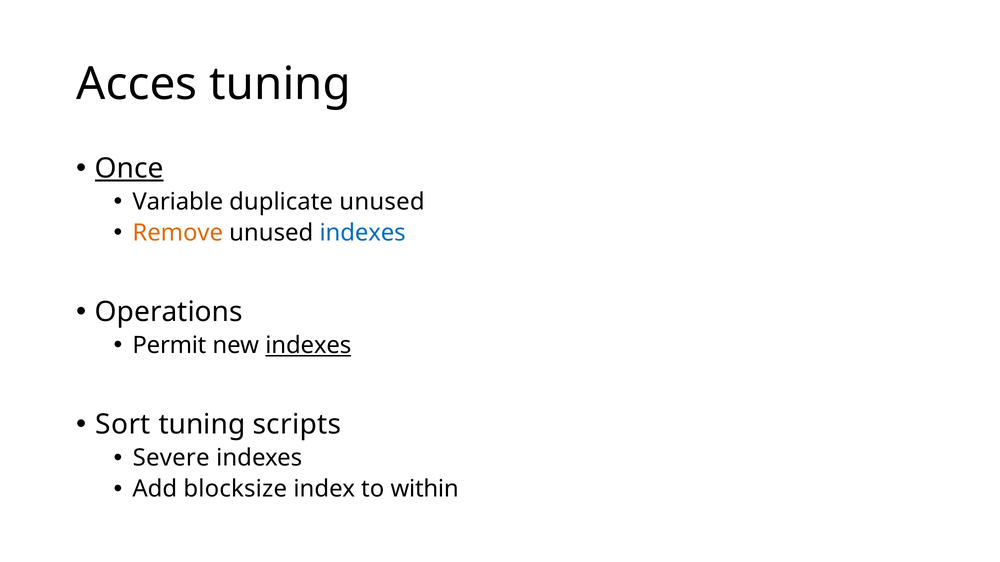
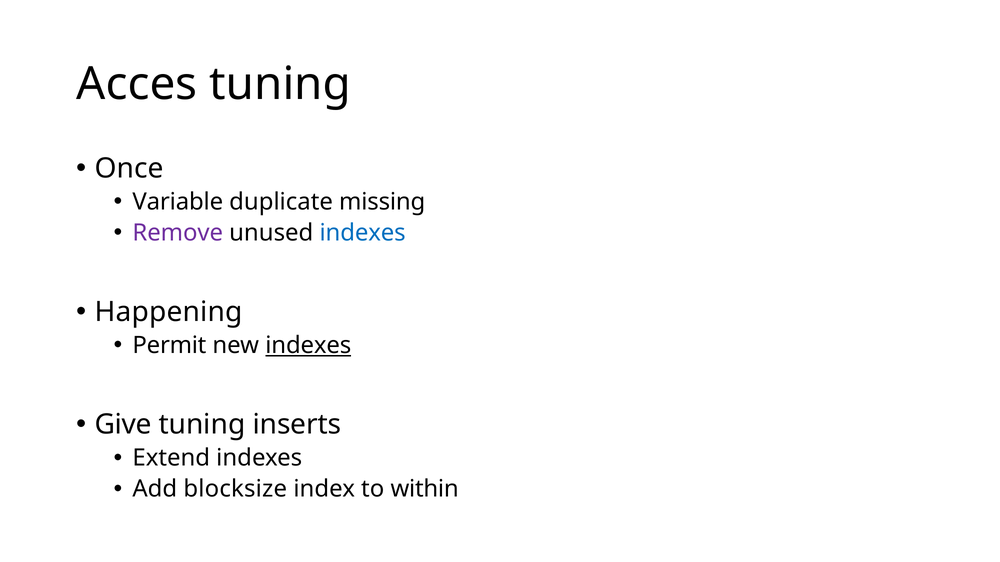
Once underline: present -> none (129, 169)
duplicate unused: unused -> missing (382, 202)
Remove colour: orange -> purple (178, 233)
Operations: Operations -> Happening (169, 312)
Sort: Sort -> Give (123, 425)
scripts: scripts -> inserts (297, 425)
Severe: Severe -> Extend (171, 458)
